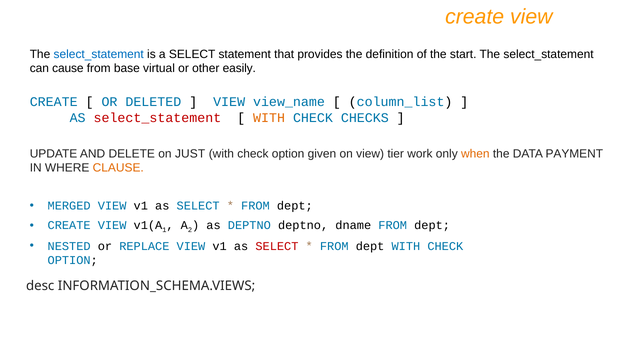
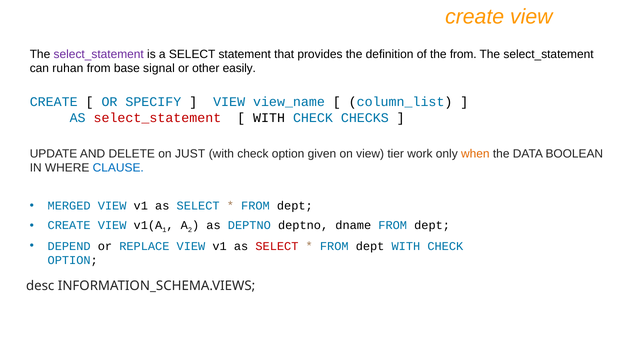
select_statement colour: blue -> purple (99, 54)
the start: start -> from (463, 54)
cause: cause -> ruhan (68, 68)
virtual: virtual -> signal (159, 68)
DELETED: DELETED -> SPECIFY (153, 102)
WITH colour: orange -> black (269, 118)
PAYMENT: PAYMENT -> BOOLEAN (574, 154)
CLAUSE colour: orange -> blue (118, 168)
NESTED: NESTED -> DEPEND (69, 246)
